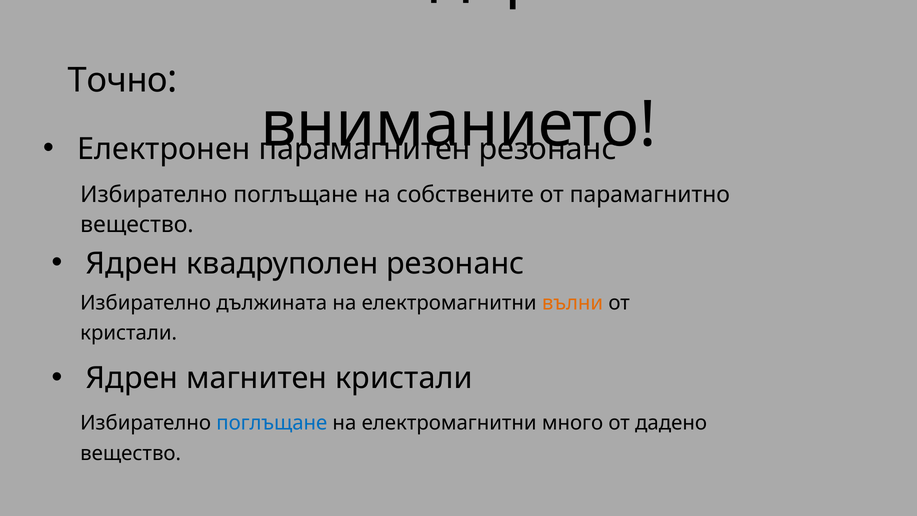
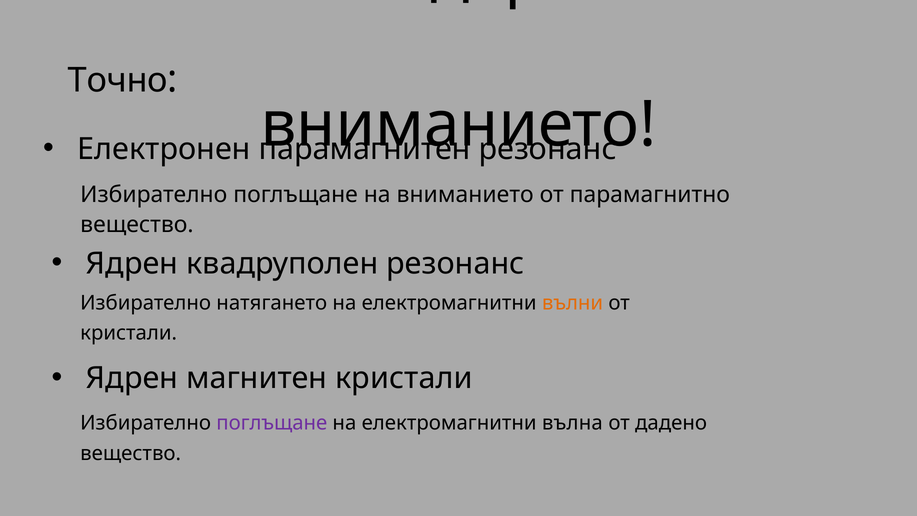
на собствените: собствените -> вниманието (465, 194)
дължината: дължината -> натягането (272, 303)
поглъщане colour: blue -> purple (272, 423)
много: много -> вълна (572, 423)
